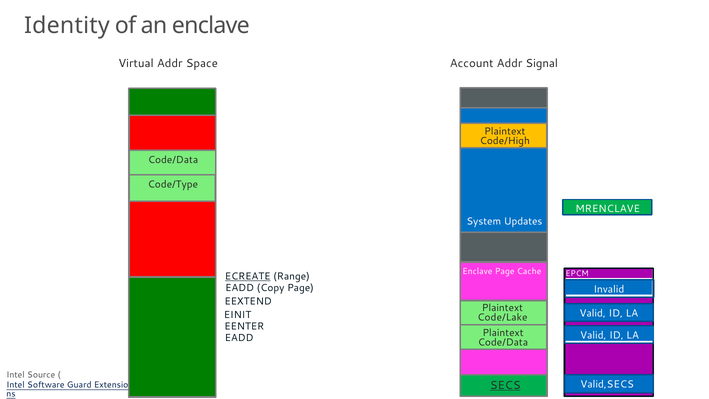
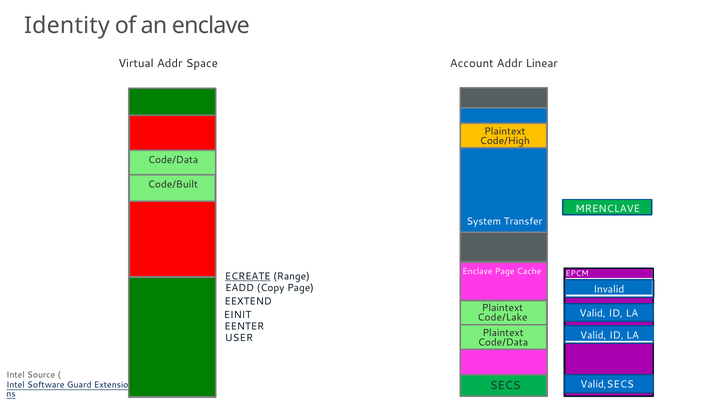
Signal: Signal -> Linear (542, 63)
Code/Type: Code/Type -> Code/Built (173, 184)
Updates: Updates -> Transfer (523, 221)
EADD: EADD -> USER (239, 338)
SECS underline: present -> none (505, 385)
